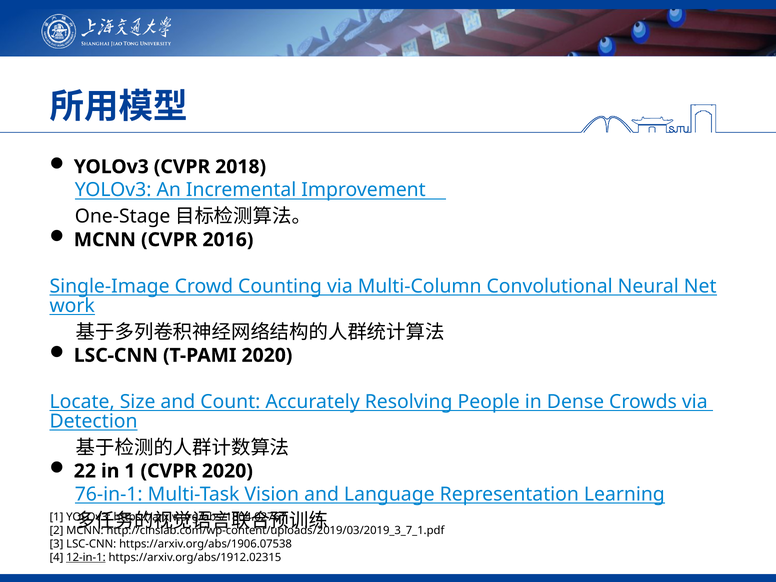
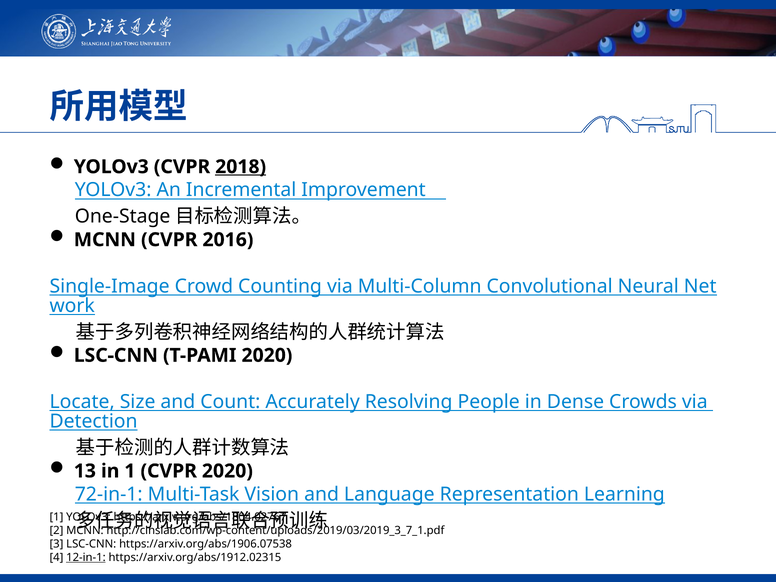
2018 underline: none -> present (241, 167)
22: 22 -> 13 (85, 471)
76-in-1: 76-in-1 -> 72-in-1 (109, 494)
